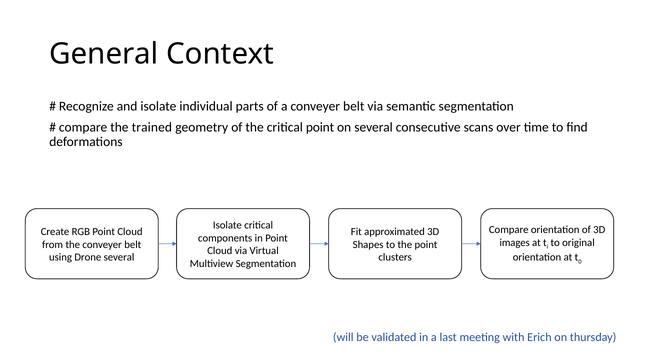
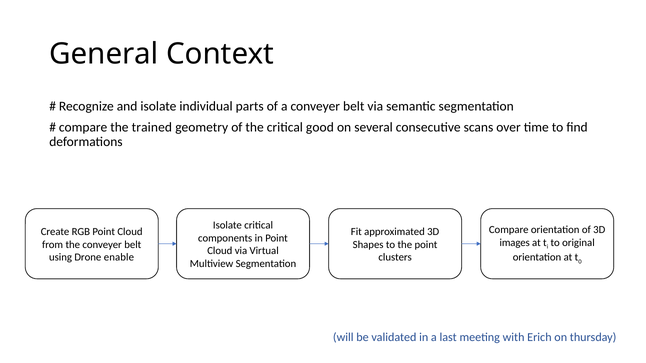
critical point: point -> good (320, 128)
Drone several: several -> enable (119, 258)
